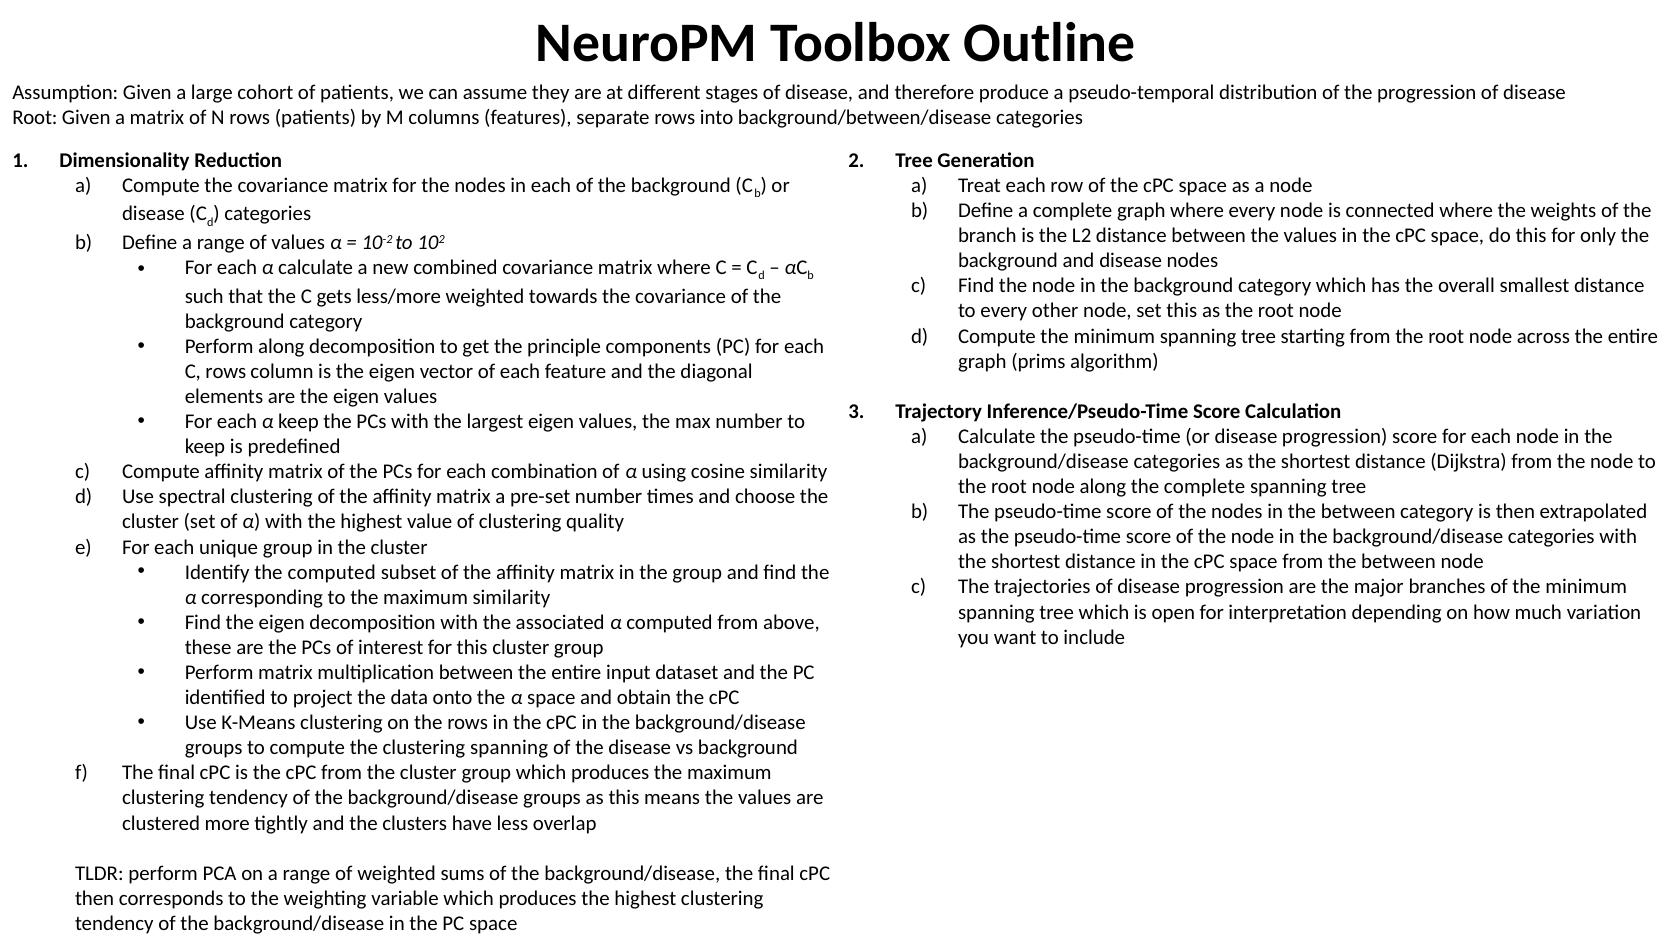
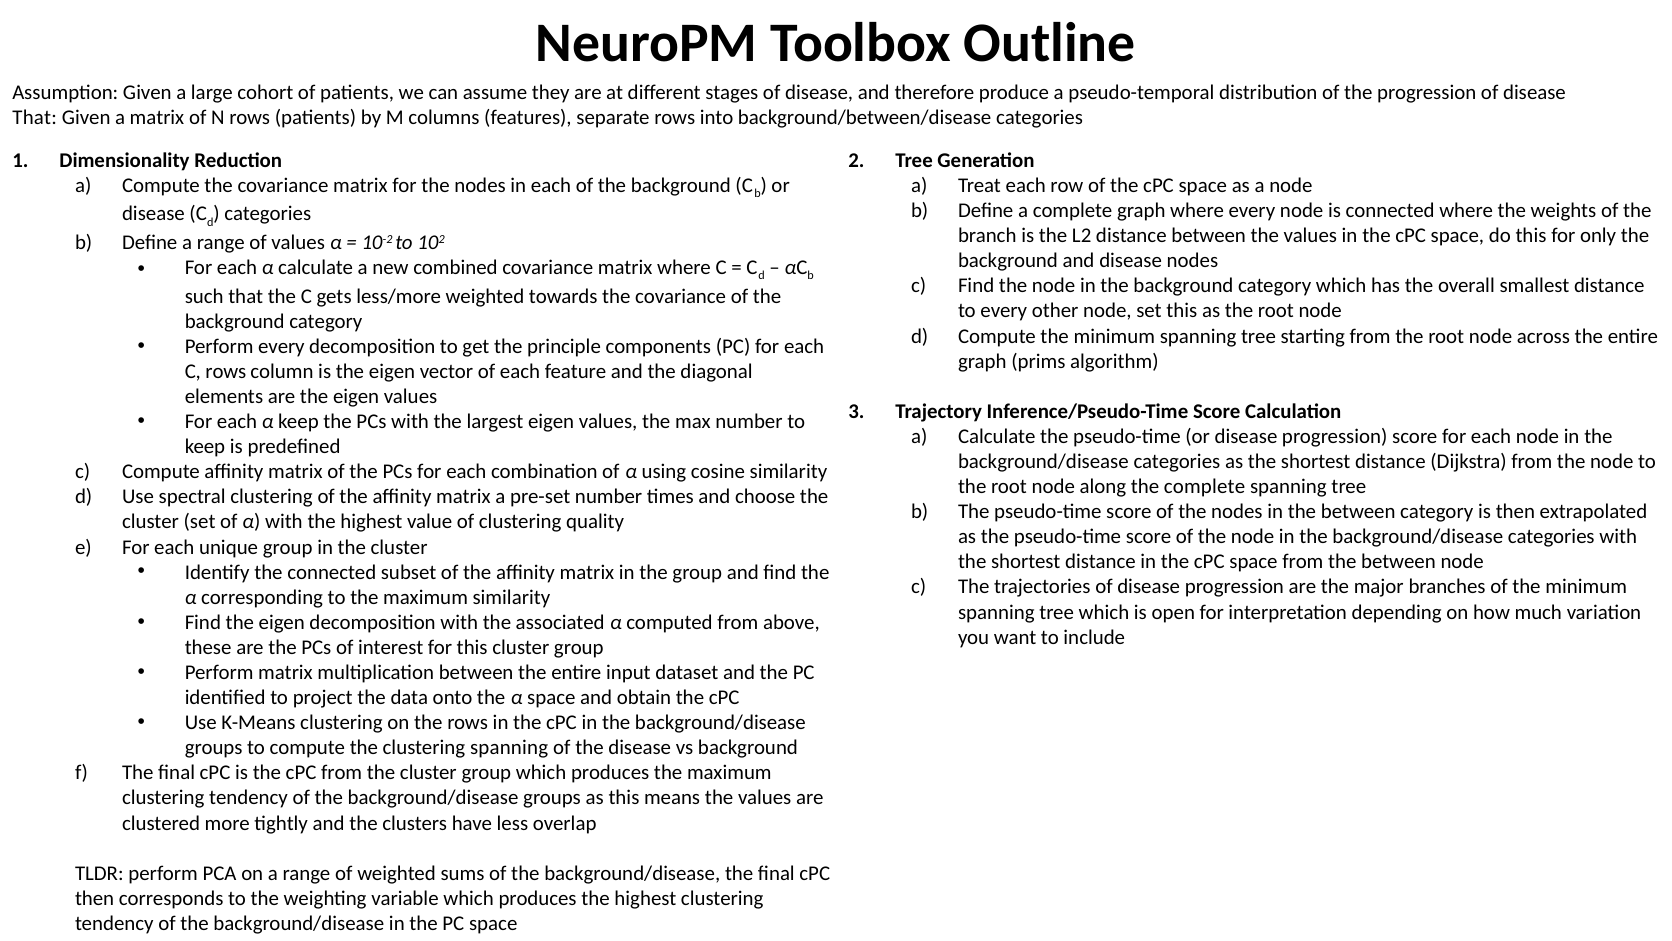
Root: Root -> That (35, 117)
Perform along: along -> every (281, 346)
the computed: computed -> connected (332, 572)
